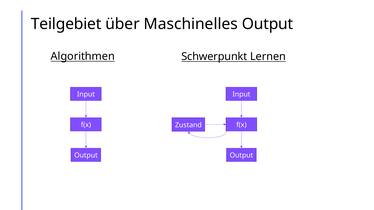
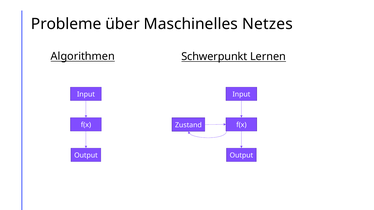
Teilgebiet: Teilgebiet -> Probleme (66, 24)
Maschinelles Output: Output -> Netzes (267, 24)
